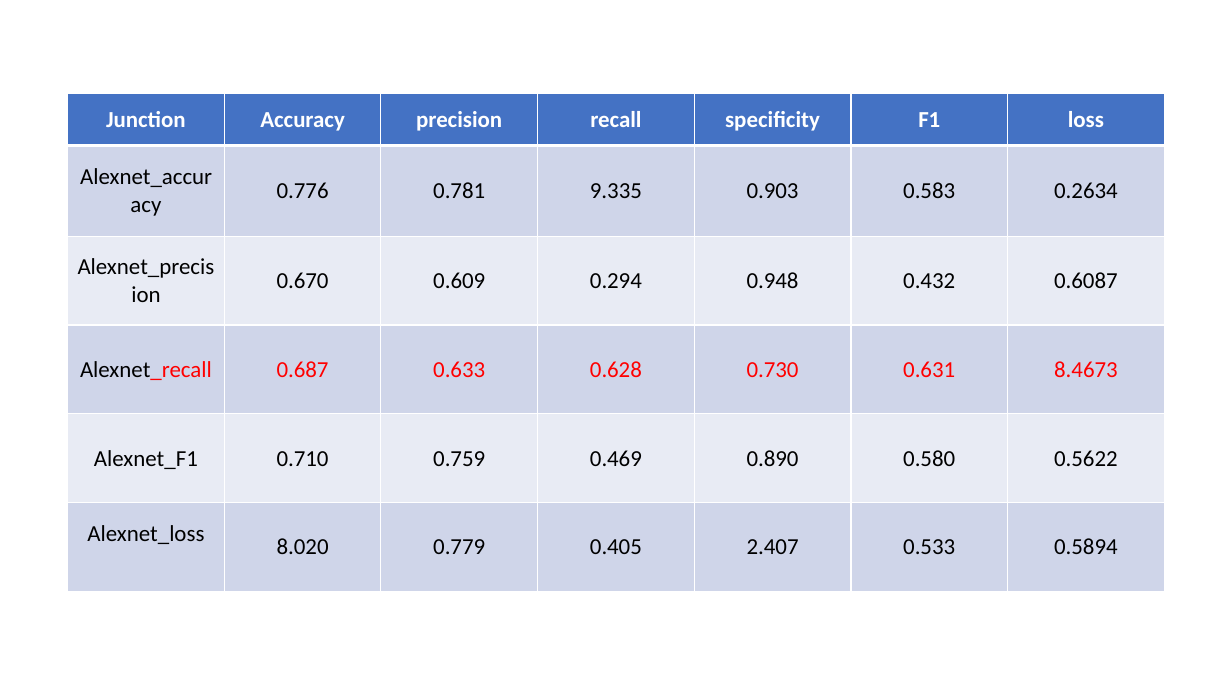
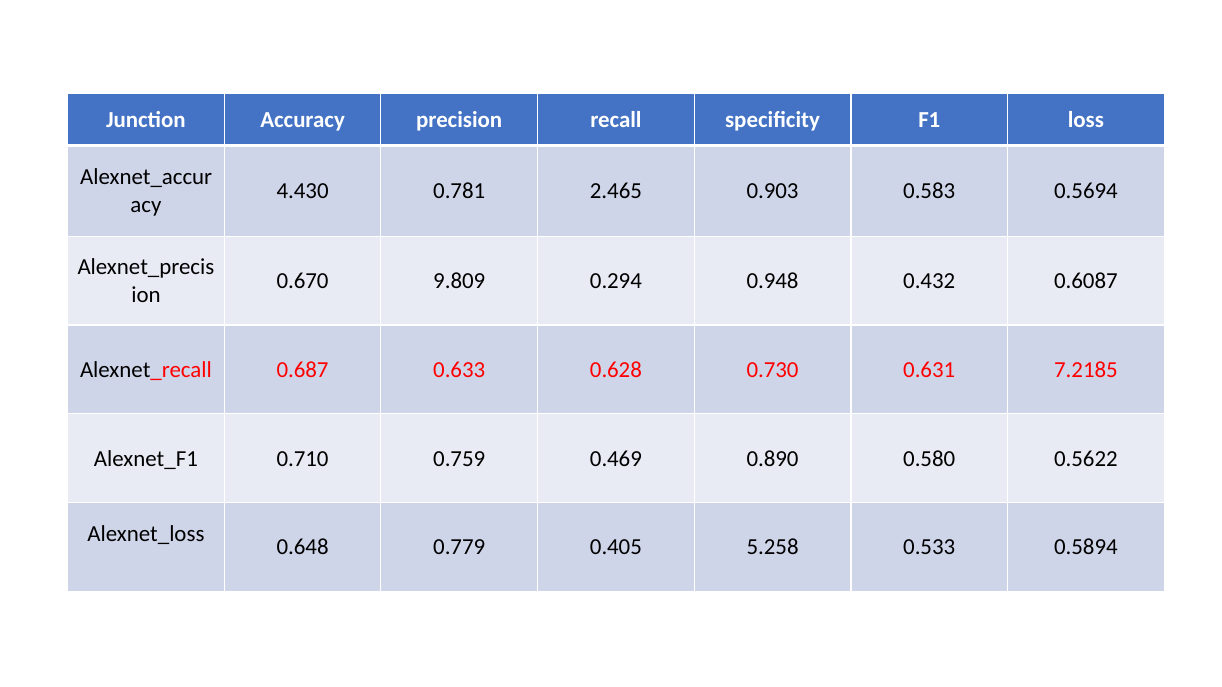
0.776: 0.776 -> 4.430 (303, 191)
9.335: 9.335 -> 2.465 (616, 191)
0.2634: 0.2634 -> 0.5694 (1086, 191)
0.609: 0.609 -> 9.809 (459, 281)
8.4673: 8.4673 -> 7.2185 (1086, 370)
8.020: 8.020 -> 0.648 (303, 548)
2.407: 2.407 -> 5.258 (773, 548)
